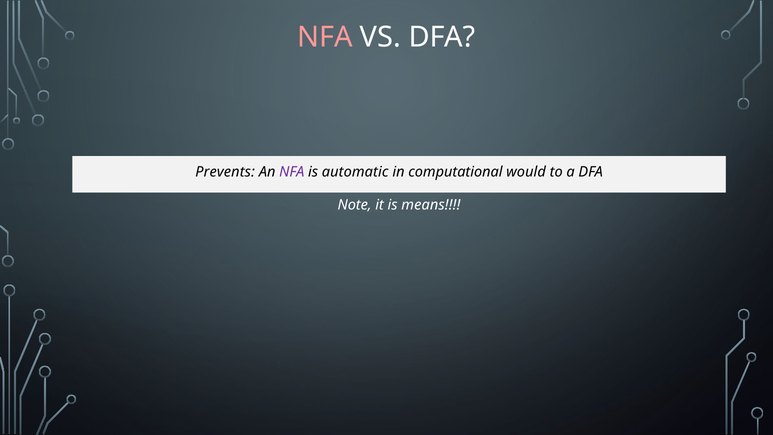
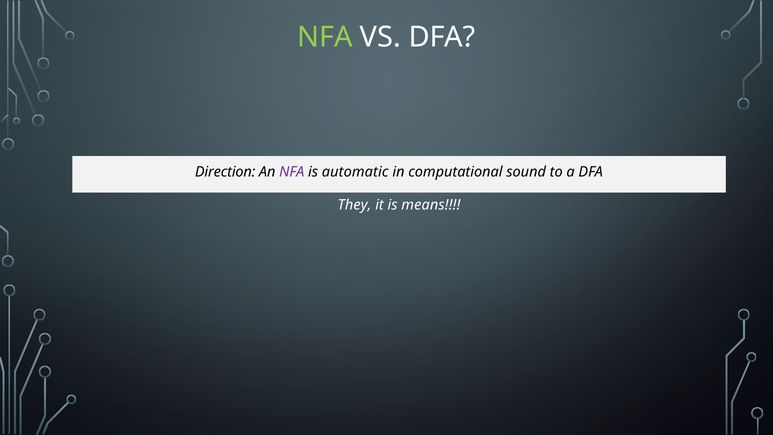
NFA colour: pink -> light green (325, 37)
Prevents: Prevents -> Direction (225, 172)
would: would -> sound (526, 172)
Note: Note -> They (354, 205)
